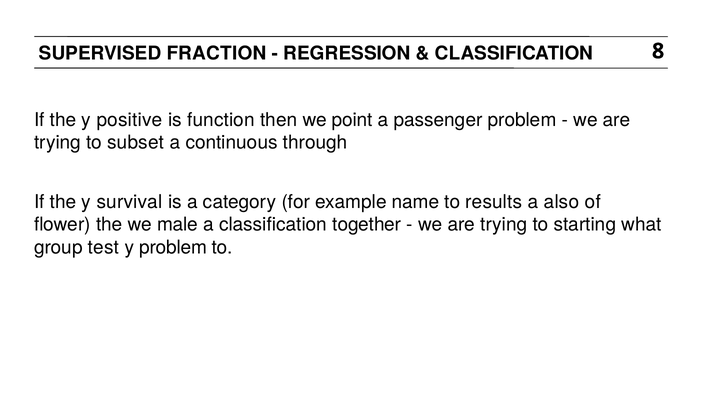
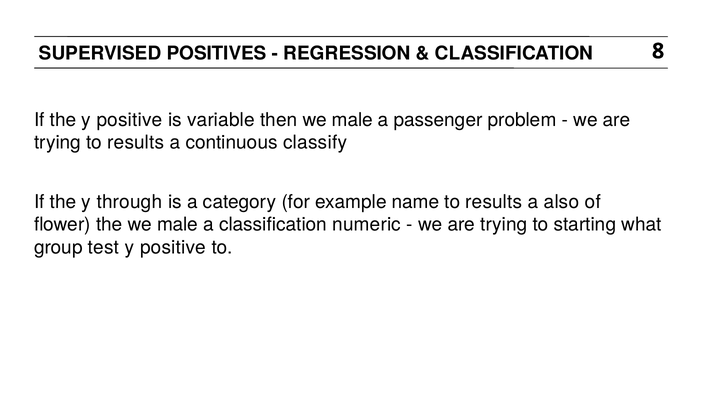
FRACTION: FRACTION -> POSITIVES (217, 53)
function: function -> variable (221, 120)
then we point: point -> male (352, 120)
trying to subset: subset -> results (136, 143)
through: through -> classify (315, 143)
survival: survival -> through (129, 202)
together: together -> numeric (367, 225)
problem: problem -> positive (173, 248)
